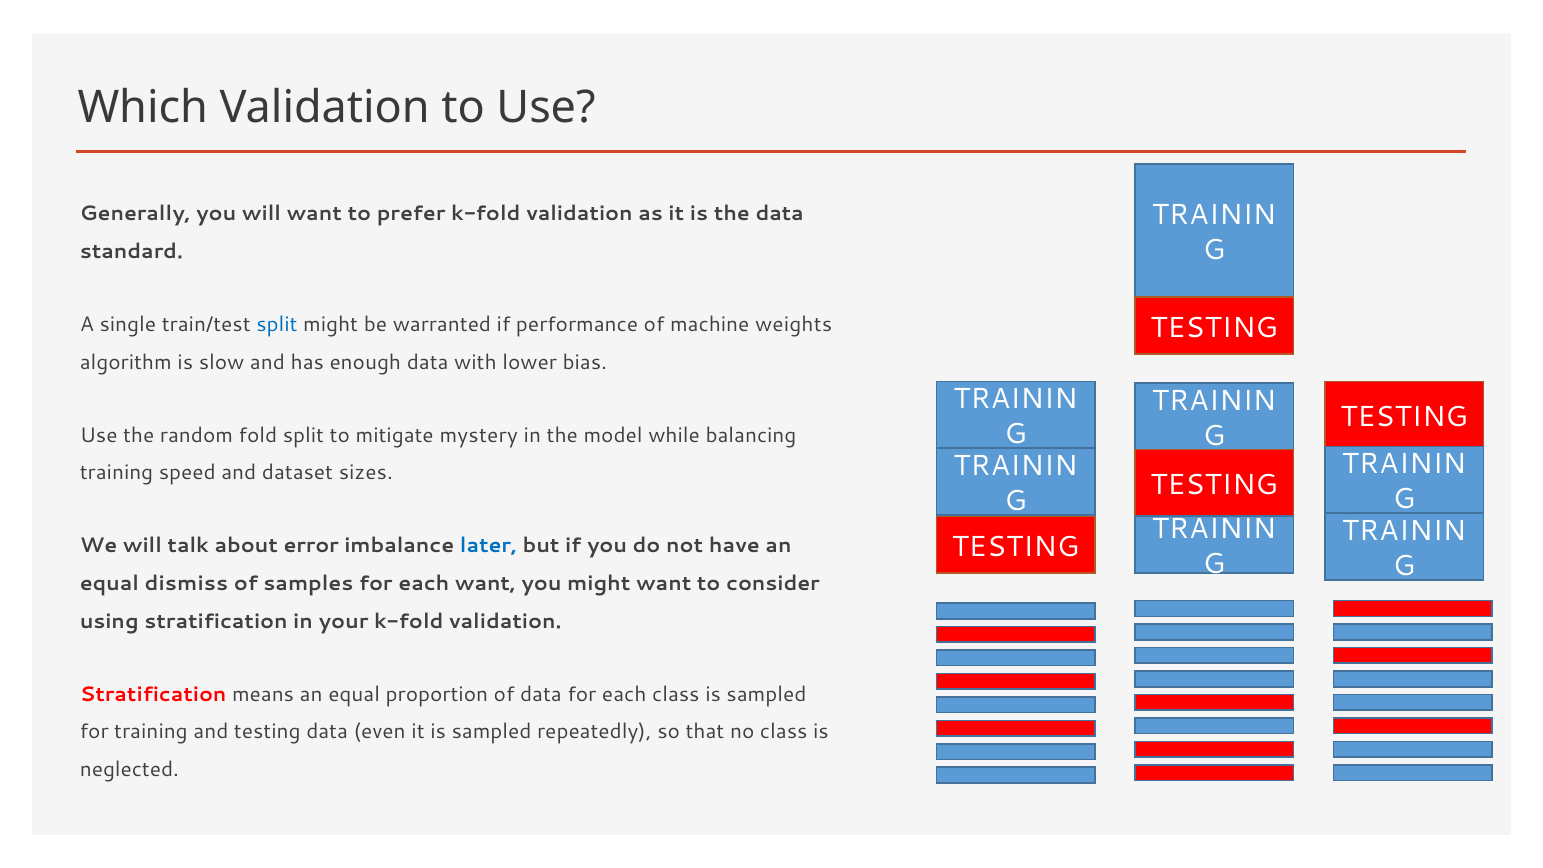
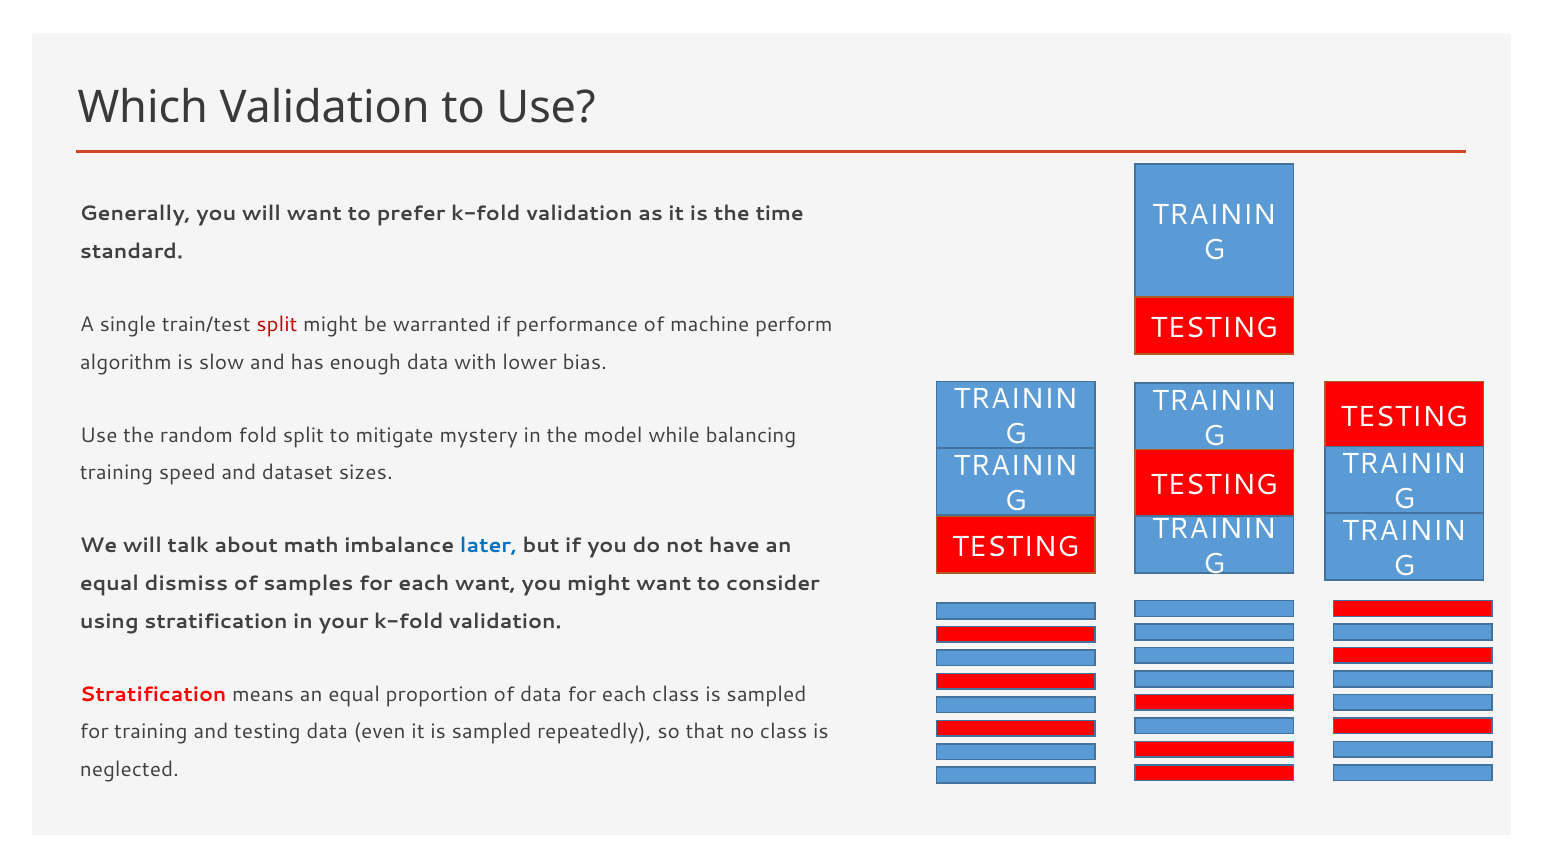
the data: data -> time (780, 214)
split colour: blue -> red (277, 325)
weights: weights -> perform (794, 325)
error: error -> math (311, 546)
